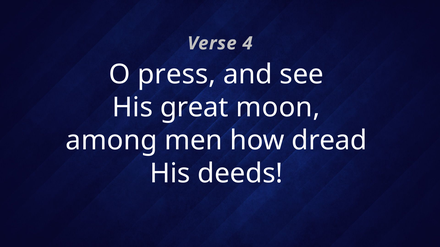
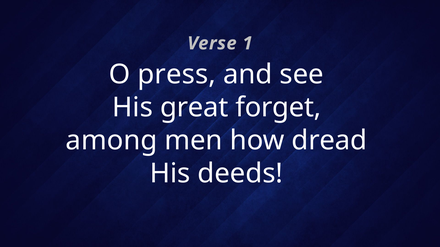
4: 4 -> 1 (248, 43)
moon: moon -> forget (278, 108)
